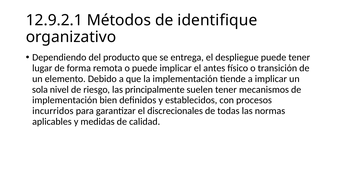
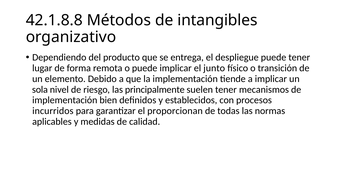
12.9.2.1: 12.9.2.1 -> 42.1.8.8 (54, 20)
identifique: identifique -> intangibles (217, 20)
antes: antes -> junto (214, 68)
discrecionales: discrecionales -> proporcionan (175, 111)
